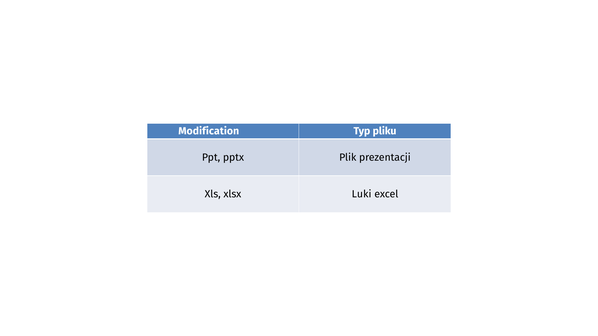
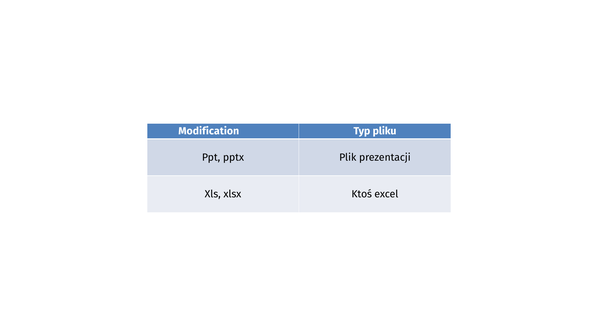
Luki: Luki -> Ktoś (362, 194)
